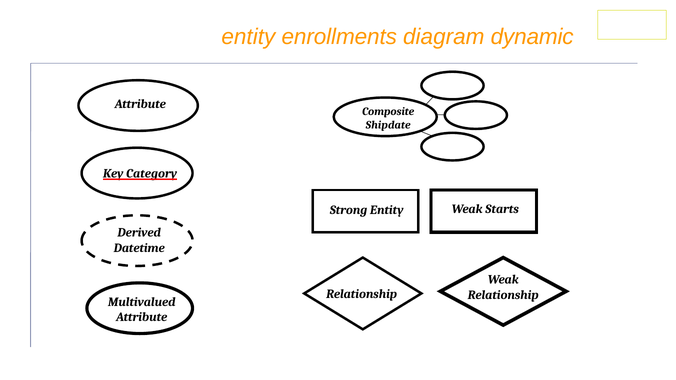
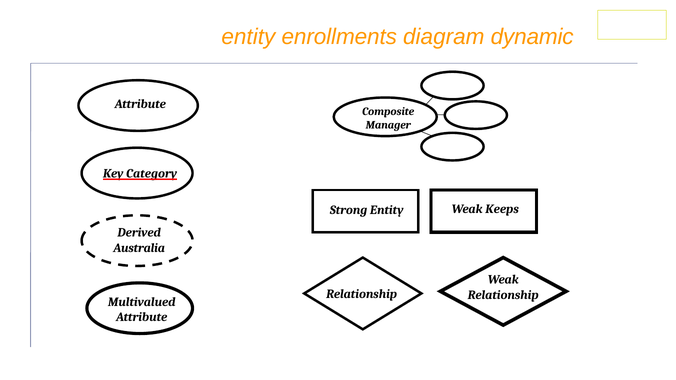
Shipdate: Shipdate -> Manager (388, 125)
Starts: Starts -> Keeps (502, 209)
Datetime: Datetime -> Australia (139, 248)
